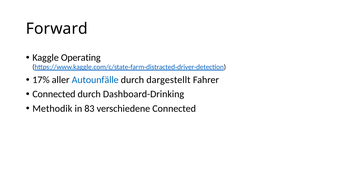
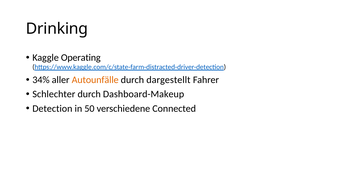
Forward: Forward -> Drinking (57, 29)
17%: 17% -> 34% (41, 80)
Autounfälle colour: blue -> orange (95, 80)
Connected: Connected -> Schlechter (54, 94)
Dashboard-Drinking: Dashboard-Drinking -> Dashboard-Makeup (144, 94)
Methodik: Methodik -> Detection (52, 108)
83: 83 -> 50 (89, 108)
